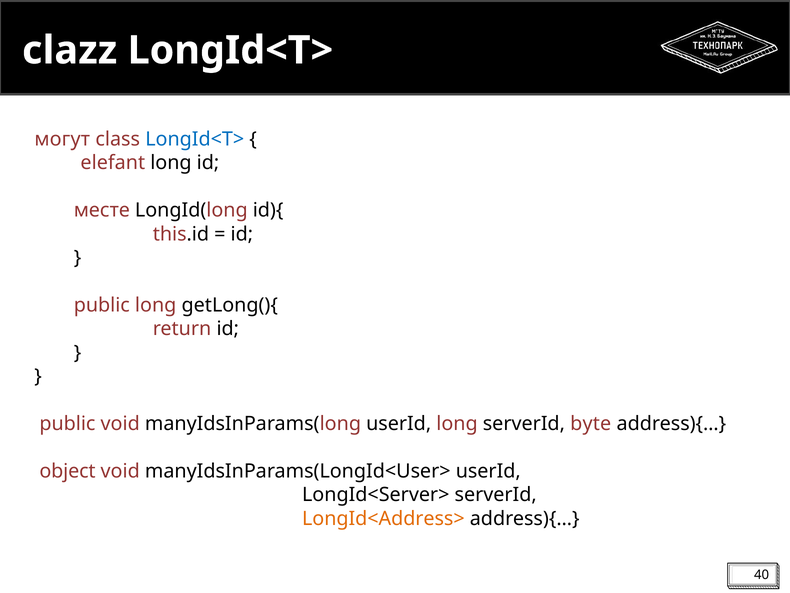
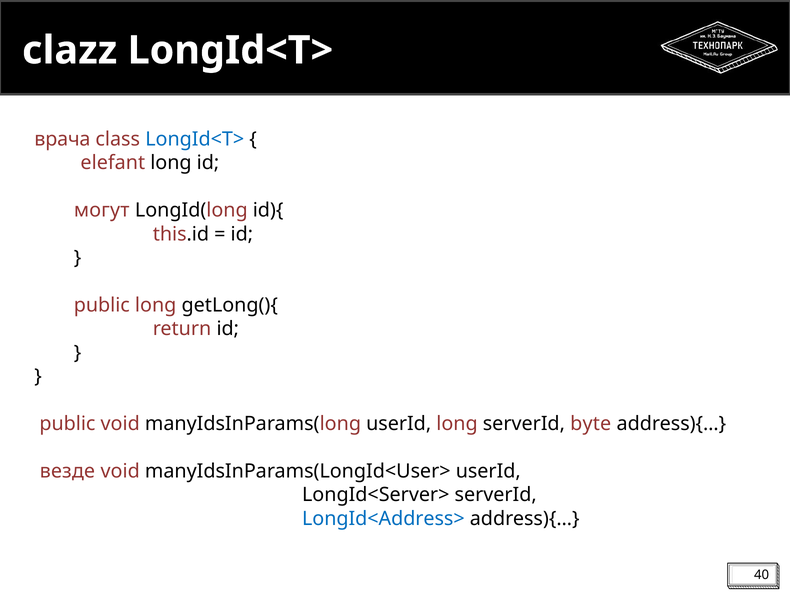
могут: могут -> врача (62, 139)
месте: месте -> могут (102, 210)
object: object -> везде (67, 471)
LongId<Address> colour: orange -> blue (383, 518)
